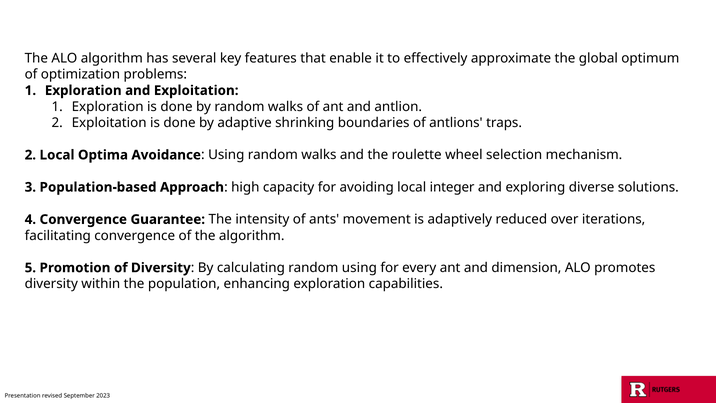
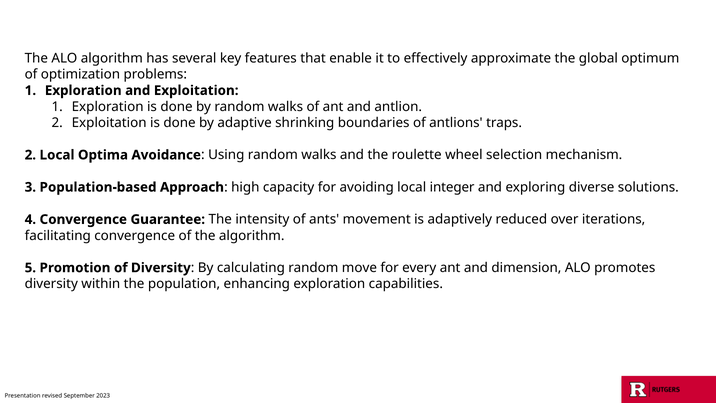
random using: using -> move (359, 268)
